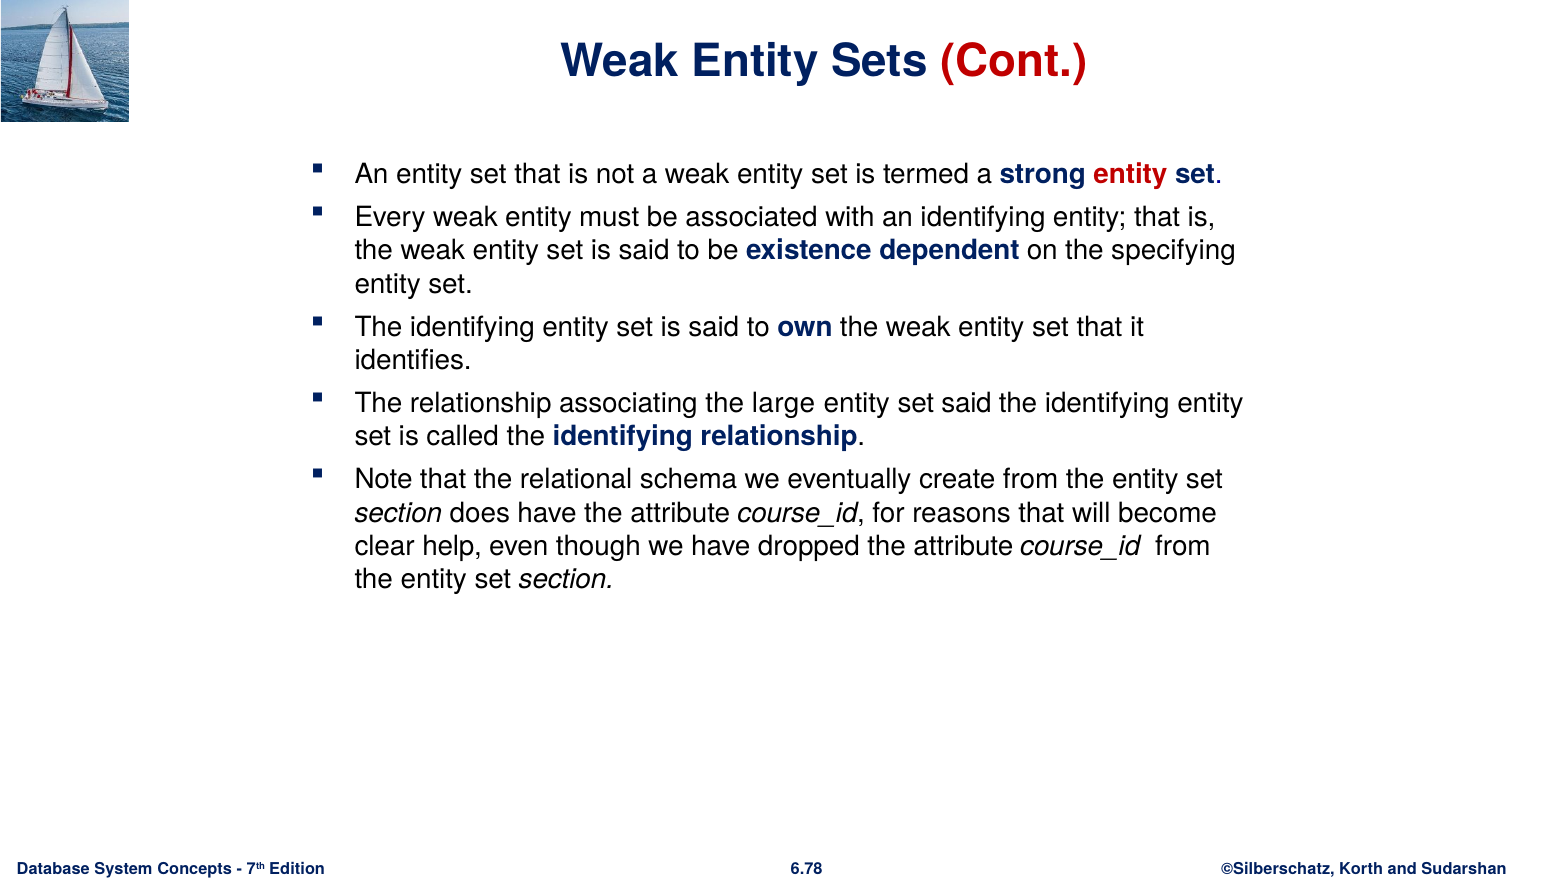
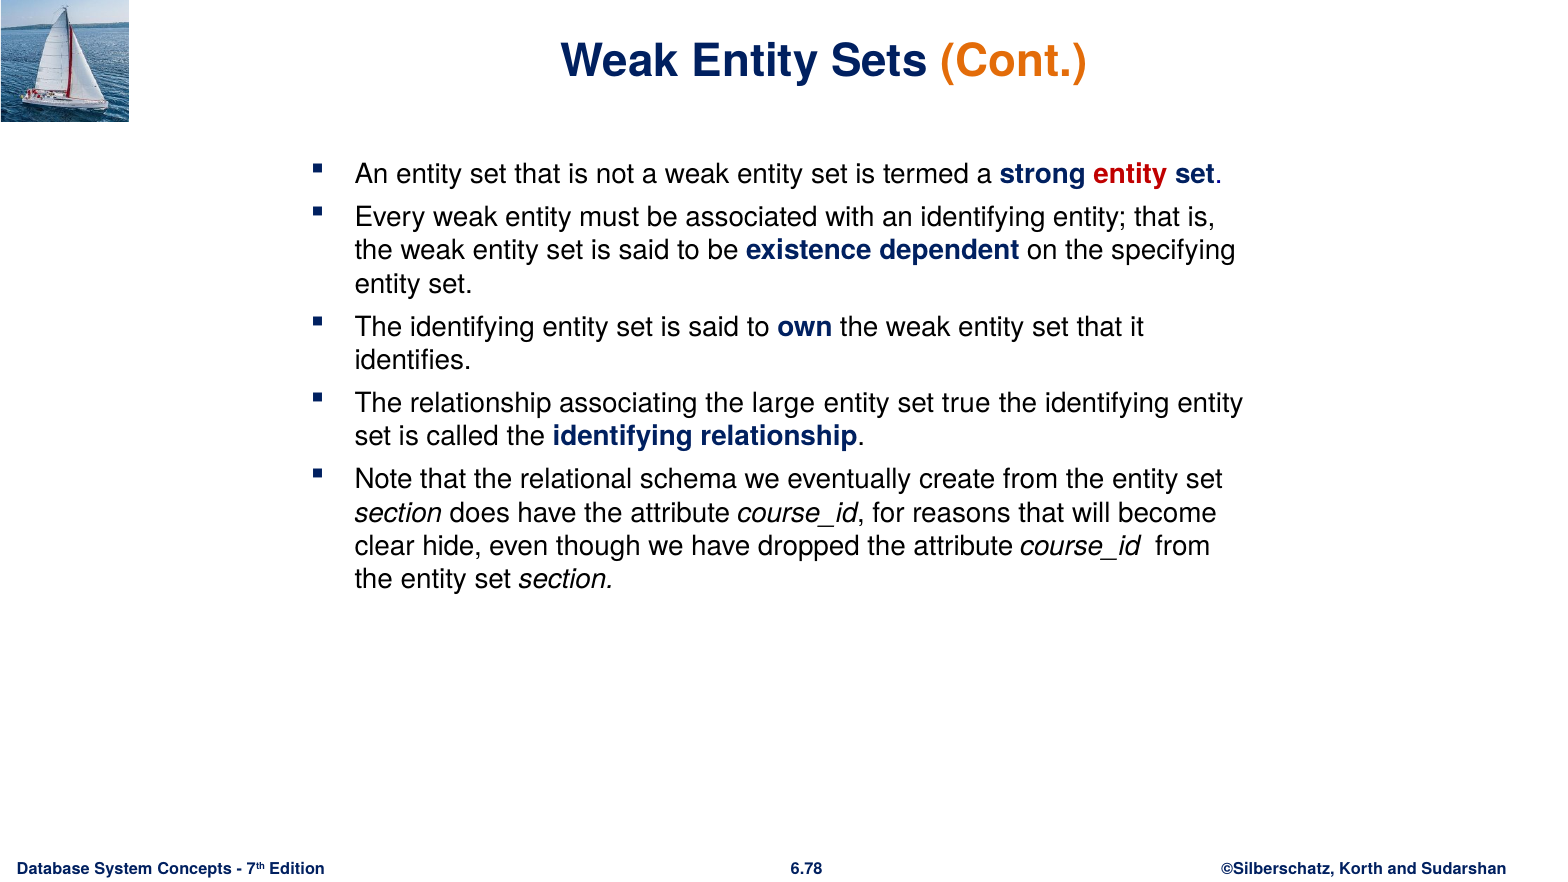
Cont colour: red -> orange (1014, 61)
set said: said -> true (966, 403)
help: help -> hide (452, 546)
